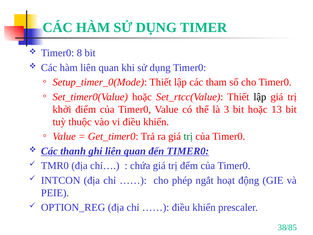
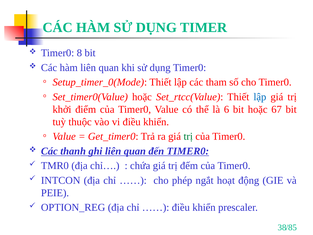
lập colour: black -> blue (260, 97)
3: 3 -> 6 (227, 109)
13: 13 -> 67 (277, 109)
